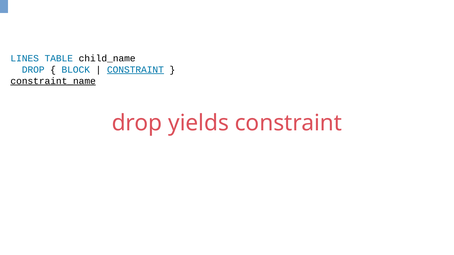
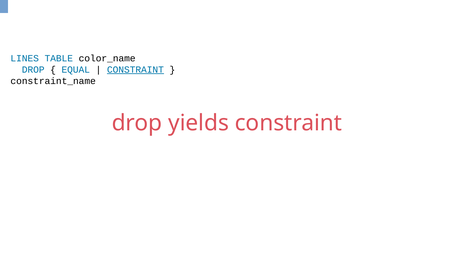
child_name: child_name -> color_name (107, 58)
BLOCK: BLOCK -> EQUAL (76, 70)
constraint_name underline: present -> none (53, 81)
